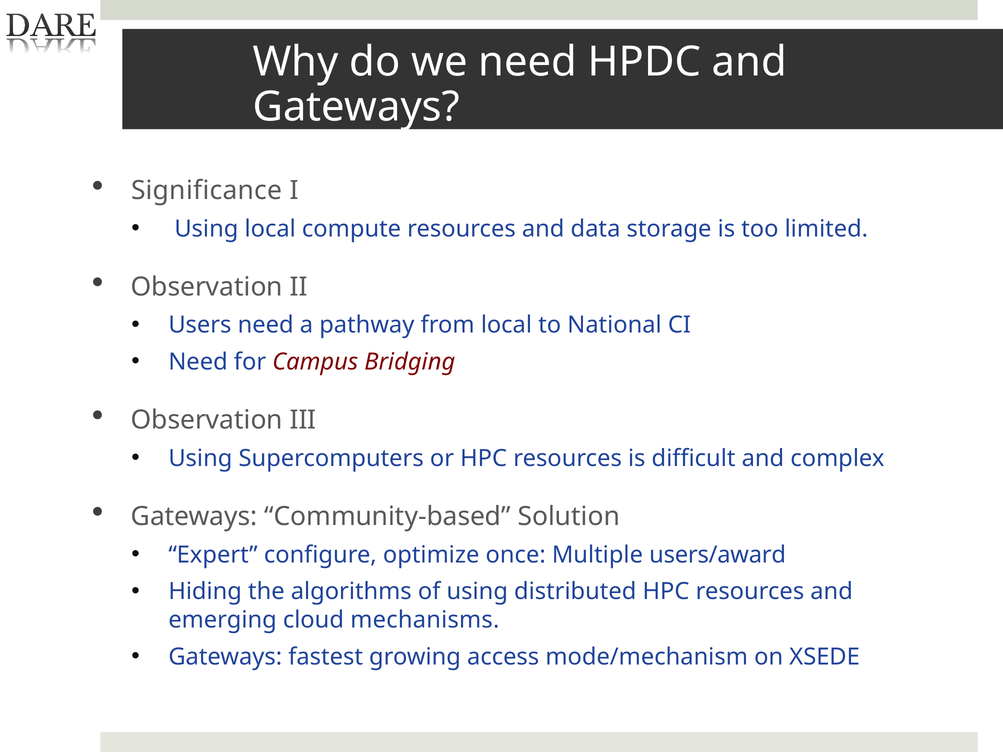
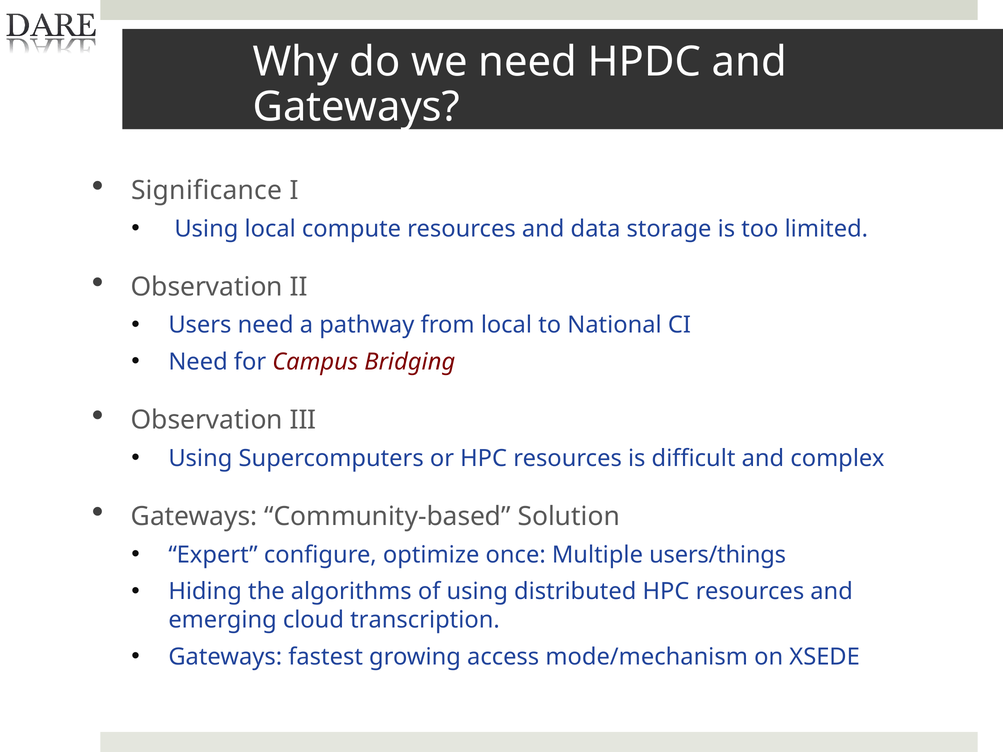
users/award: users/award -> users/things (718, 555)
mechanisms: mechanisms -> transcription (425, 620)
